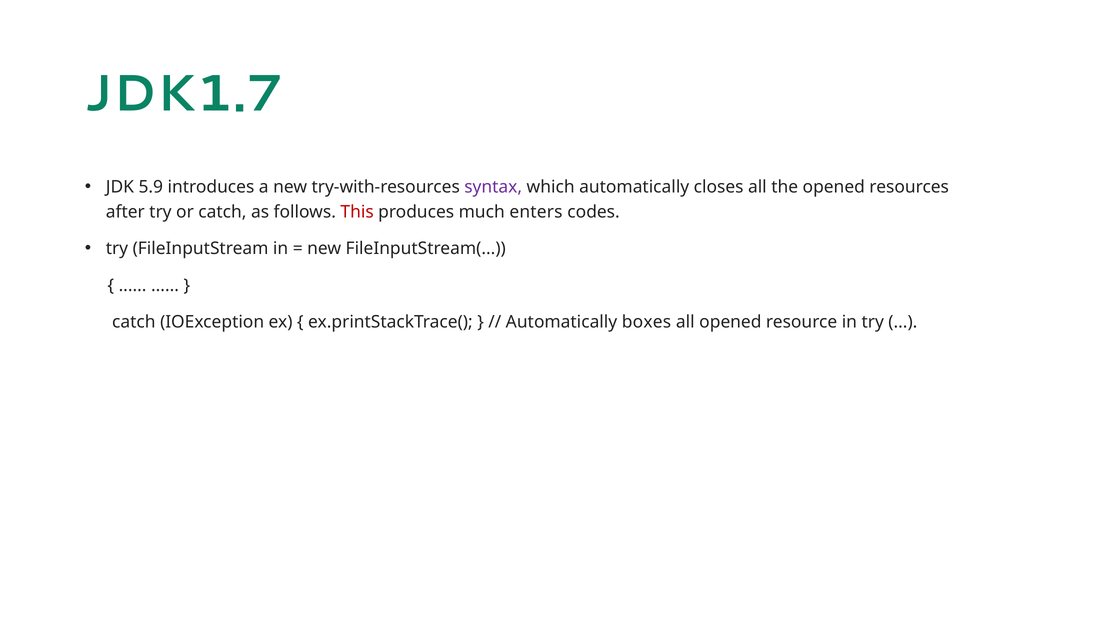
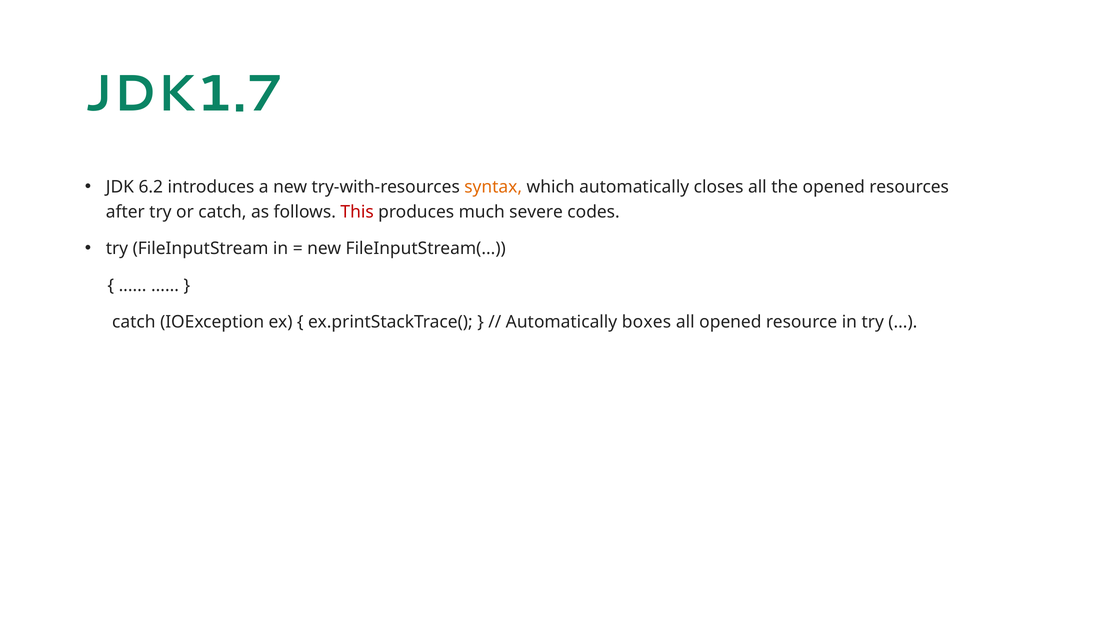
5.9: 5.9 -> 6.2 (151, 187)
syntax colour: purple -> orange (493, 187)
enters: enters -> severe (536, 212)
